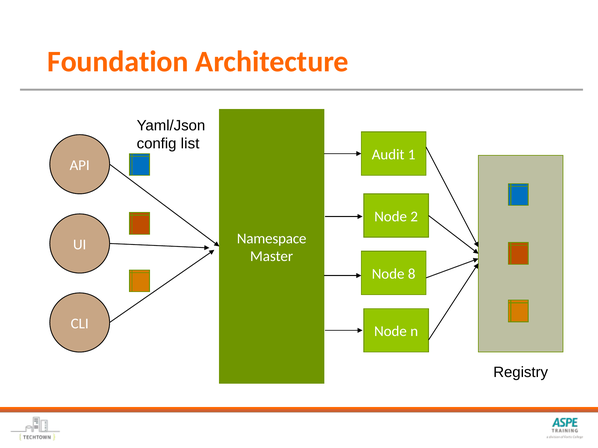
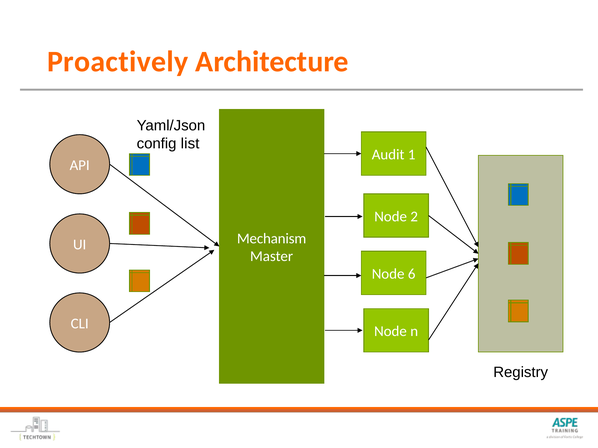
Foundation: Foundation -> Proactively (118, 62)
Namespace: Namespace -> Mechanism (272, 239)
8: 8 -> 6 (412, 274)
